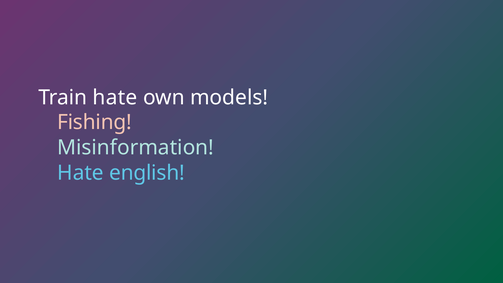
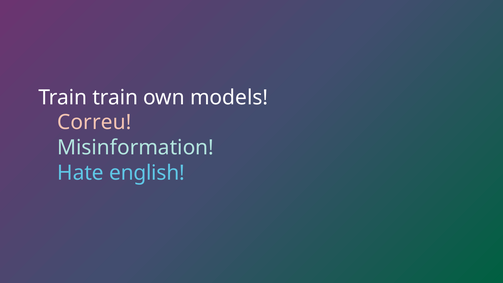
Train hate: hate -> train (115, 97)
Fishing: Fishing -> Correu (94, 122)
